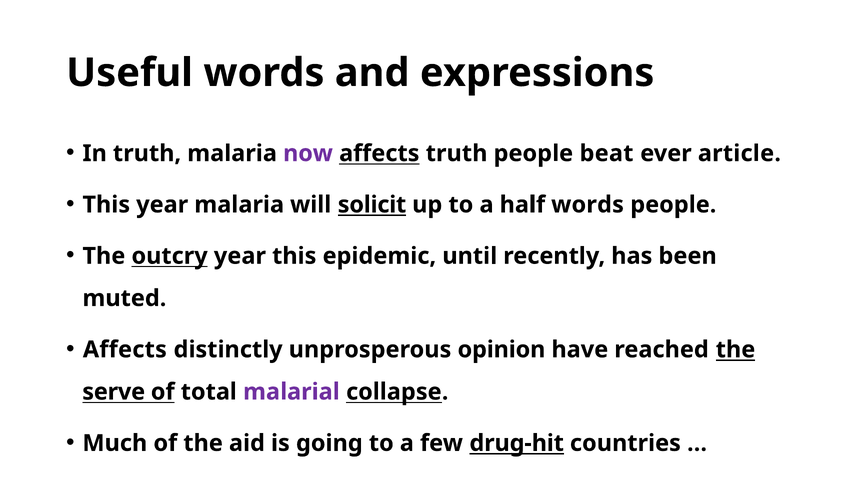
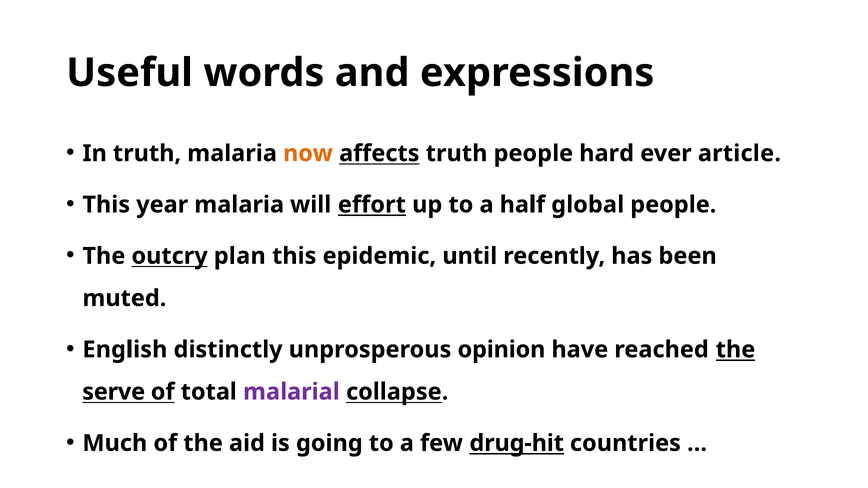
now colour: purple -> orange (308, 153)
beat: beat -> hard (607, 153)
solicit: solicit -> effort (372, 205)
half words: words -> global (588, 205)
outcry year: year -> plan (240, 256)
Affects: Affects -> English (125, 350)
